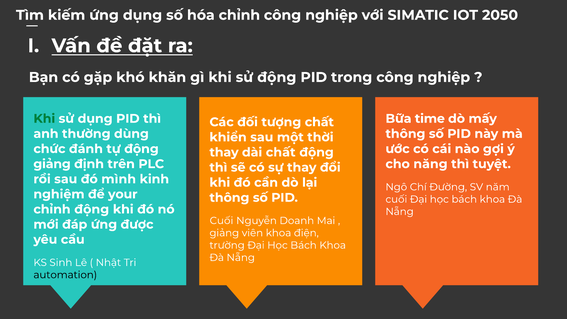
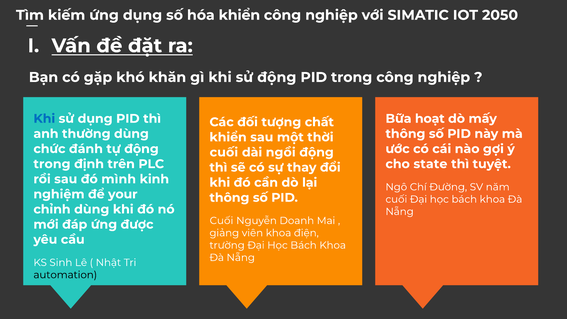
hóa chỉnh: chỉnh -> khiển (239, 15)
Khi colour: green -> blue (44, 119)
time: time -> hoạt (430, 119)
thay: thay -> cuối (224, 152)
dài chất: chất -> ngồi (281, 152)
giảng: giảng -> trong (52, 164)
năng: năng -> state (430, 164)
chỉnh động: động -> dùng (92, 209)
